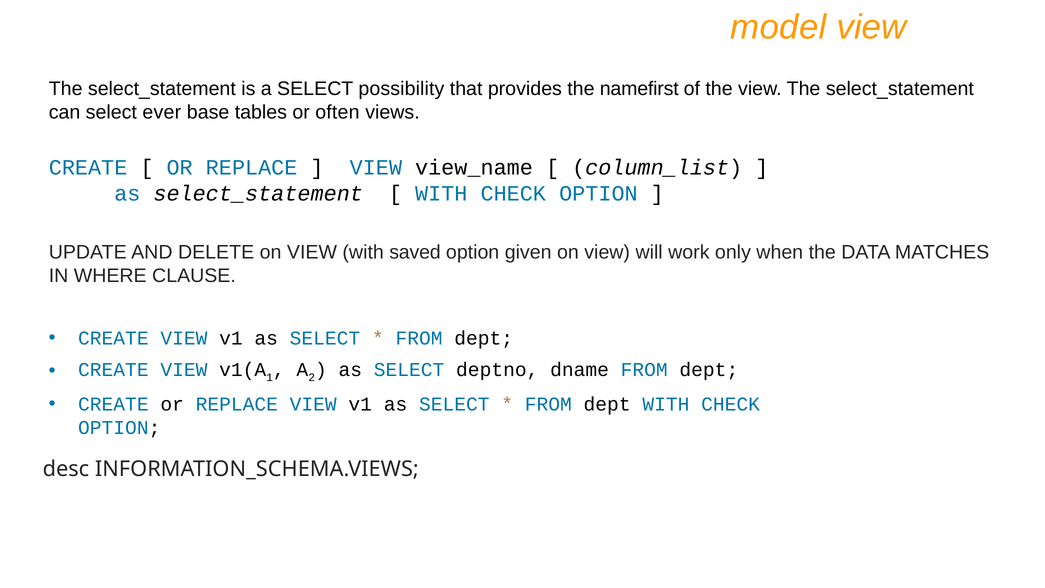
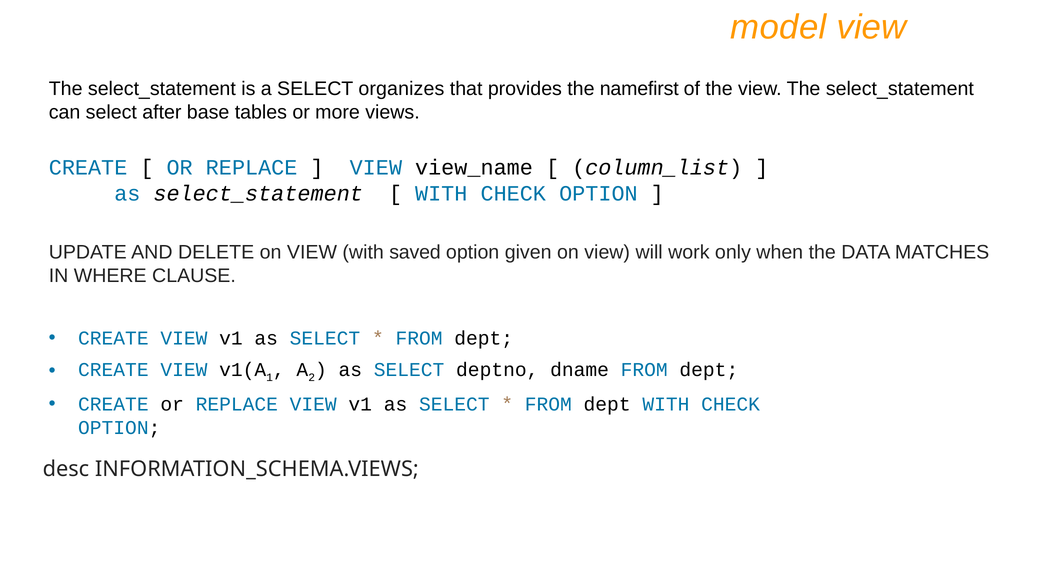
possibility: possibility -> organizes (401, 89)
ever: ever -> after (162, 112)
often: often -> more (338, 112)
